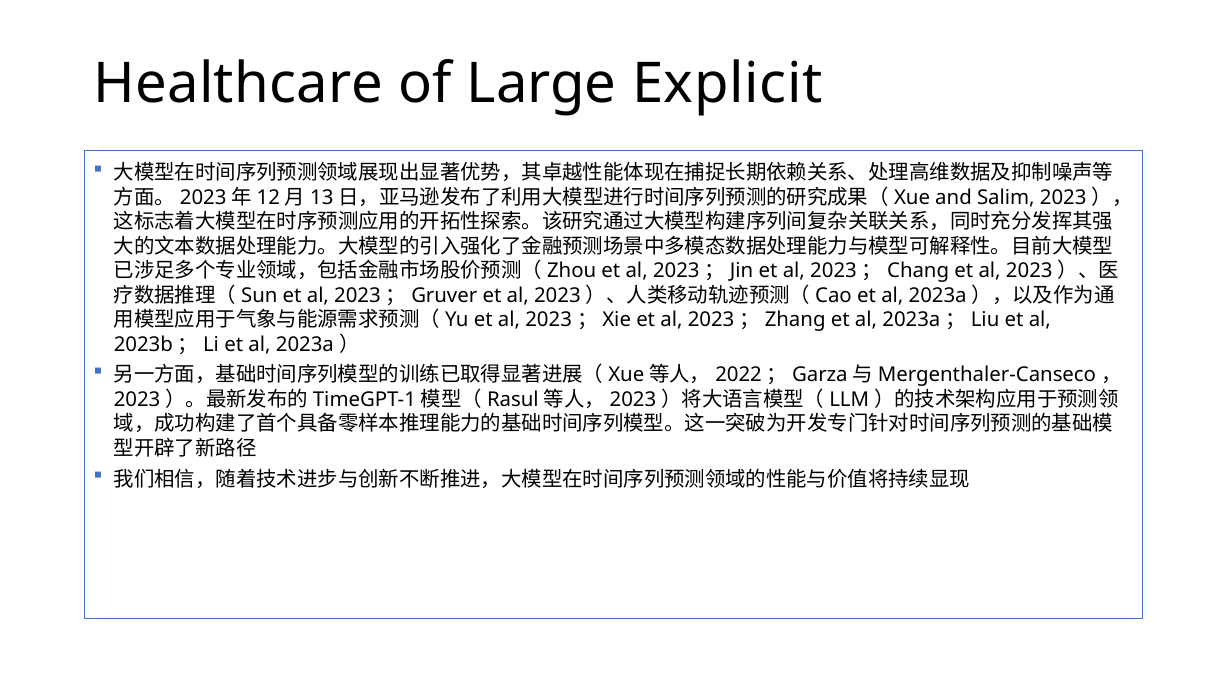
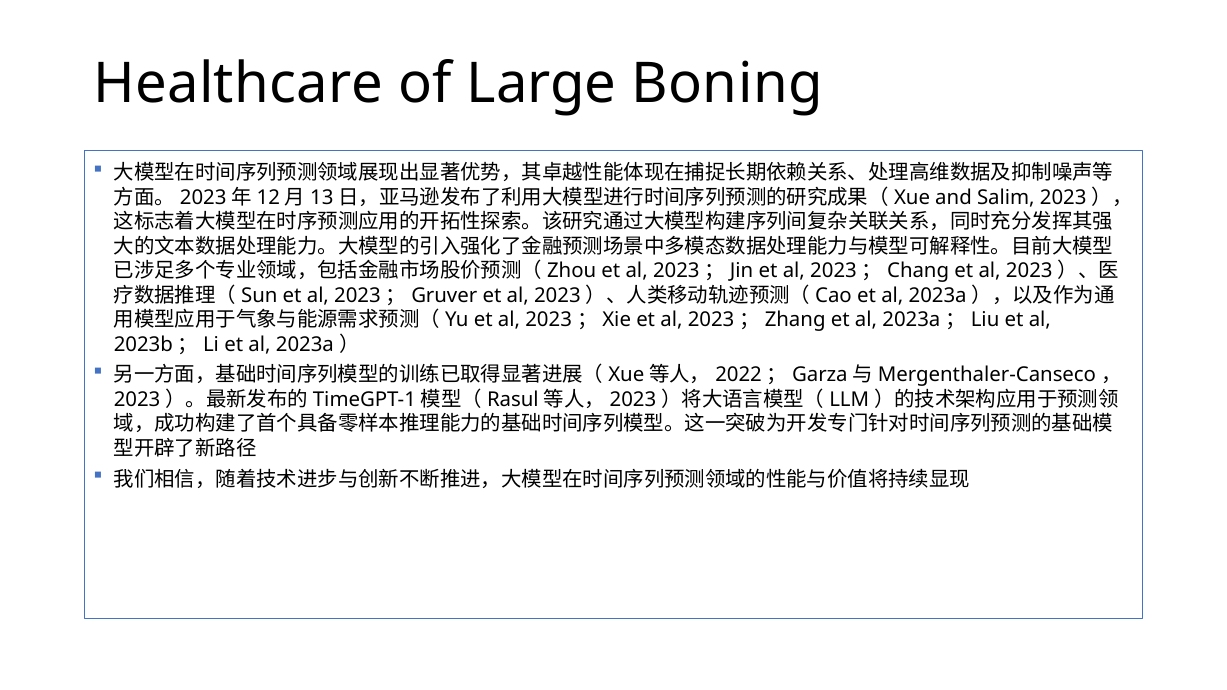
Explicit: Explicit -> Boning (727, 84)
